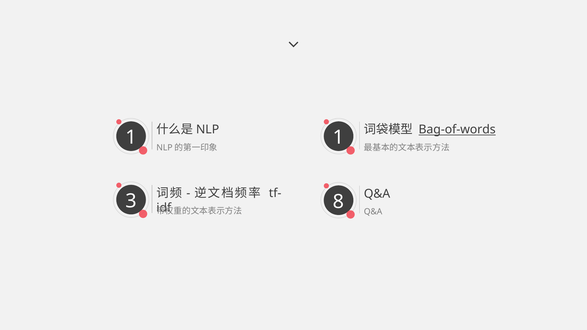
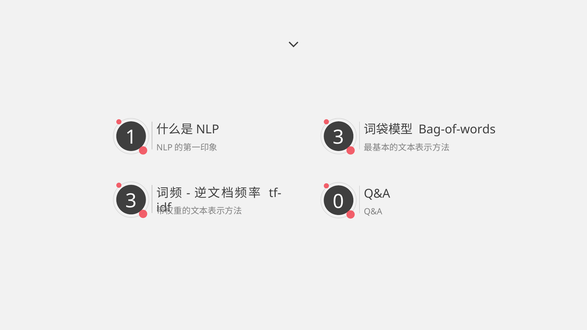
Bag-of-words underline: present -> none (457, 130)
1: 1 -> 3 (339, 138)
8: 8 -> 0 (339, 202)
